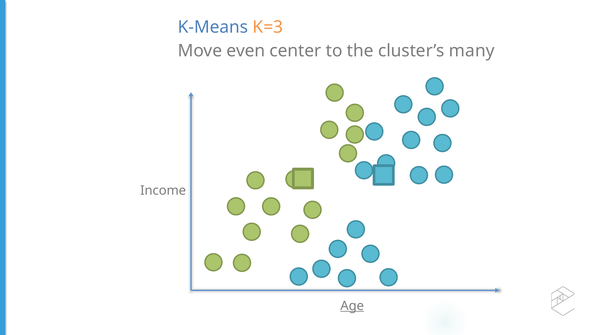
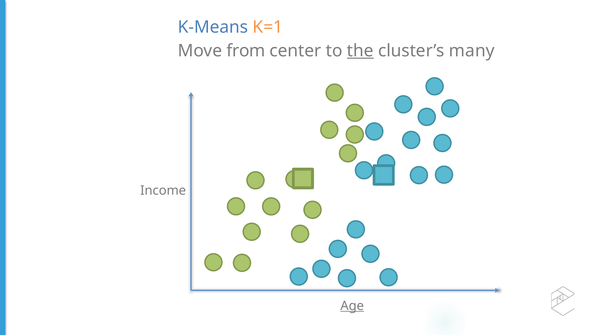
K=3: K=3 -> K=1 (268, 27)
even: even -> from (246, 51)
the underline: none -> present (360, 51)
